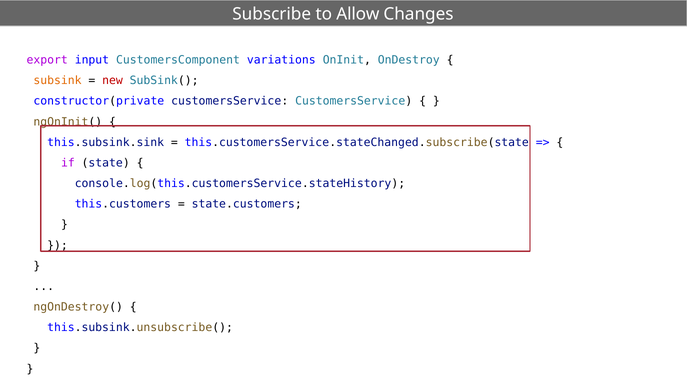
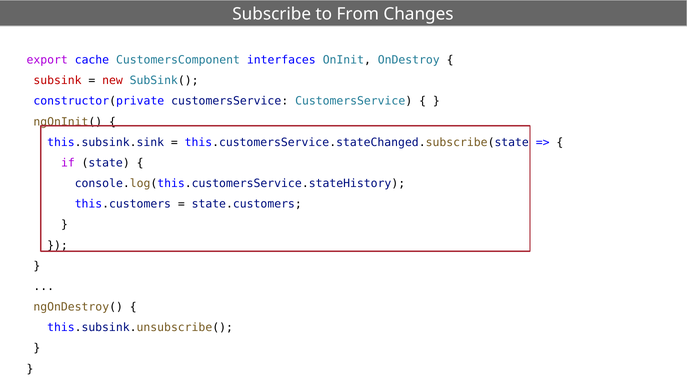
Allow: Allow -> From (358, 14)
input: input -> cache (92, 60)
variations: variations -> interfaces (281, 60)
subsink colour: orange -> red (58, 81)
